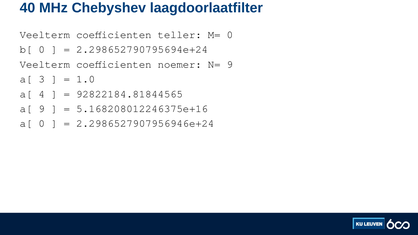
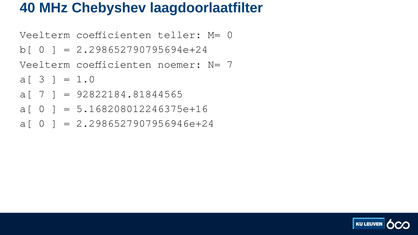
N= 9: 9 -> 7 (230, 64)
a[ 4: 4 -> 7 (42, 94)
9: 9 -> 0 (42, 109)
